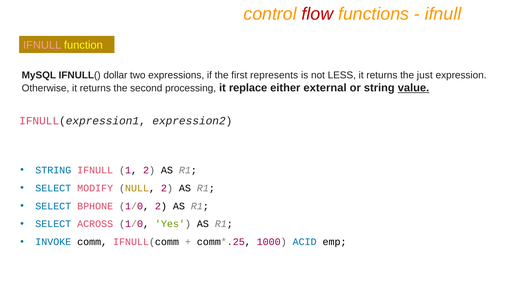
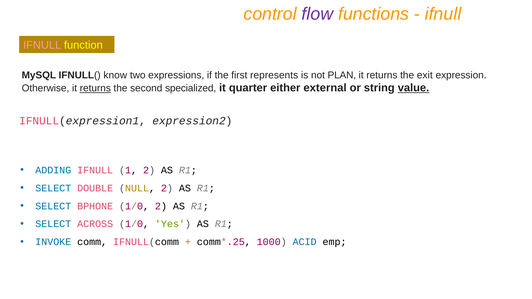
flow colour: red -> purple (317, 14)
dollar: dollar -> know (115, 75)
LESS: LESS -> PLAN (342, 75)
just: just -> exit (425, 75)
returns underline: none -> present (95, 88)
processing: processing -> specialized (191, 88)
replace: replace -> quarter (248, 88)
STRING: STRING -> ADDING (53, 170)
MODIFY: MODIFY -> DOUBLE (95, 188)
